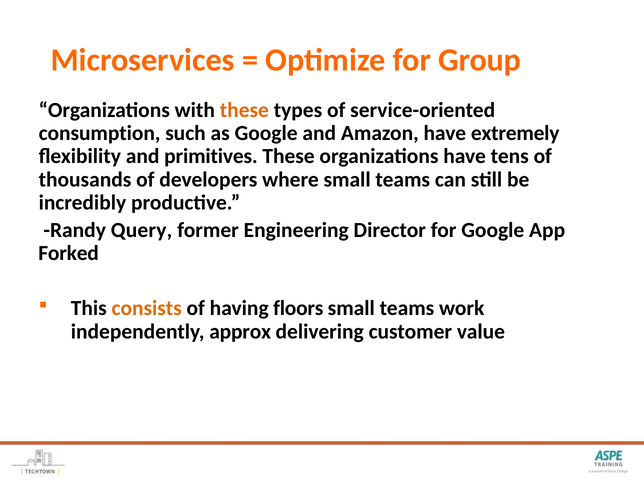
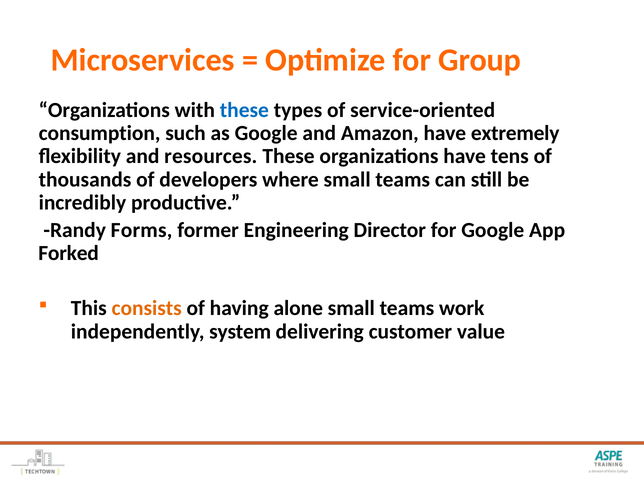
these colour: orange -> blue (244, 110)
primitives: primitives -> resources (211, 156)
Query: Query -> Forms (142, 230)
floors: floors -> alone (298, 308)
approx: approx -> system (240, 331)
